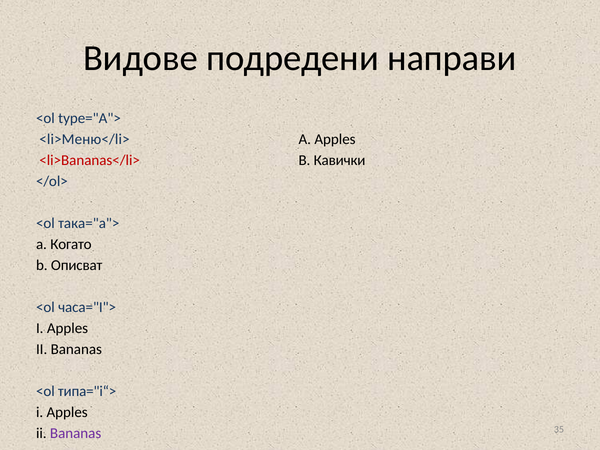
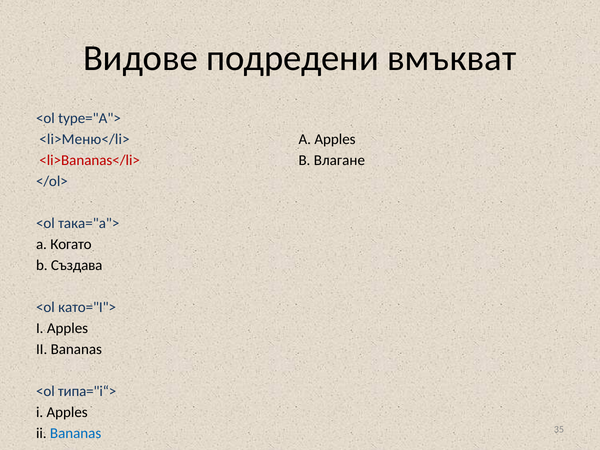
направи: направи -> вмъкват (452, 58)
Кавички: Кавички -> Влагане (339, 160)
Описват: Описват -> Създава (77, 265)
часа="I">: часа="I"> -> като="I"> (87, 307)
Bananas colour: purple -> blue (76, 433)
